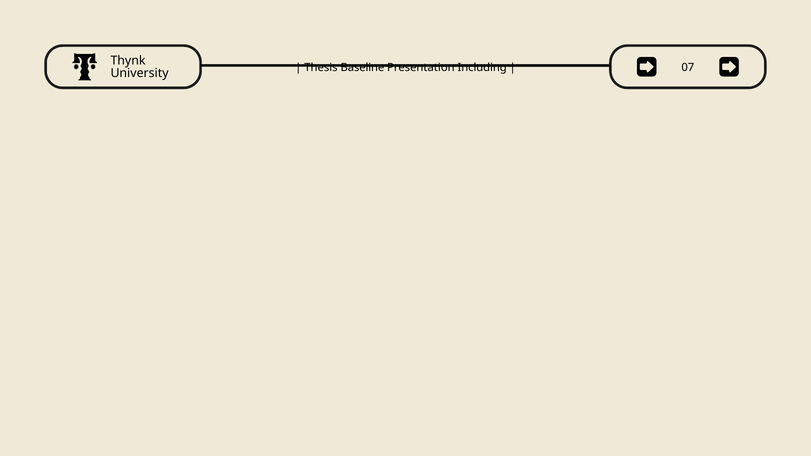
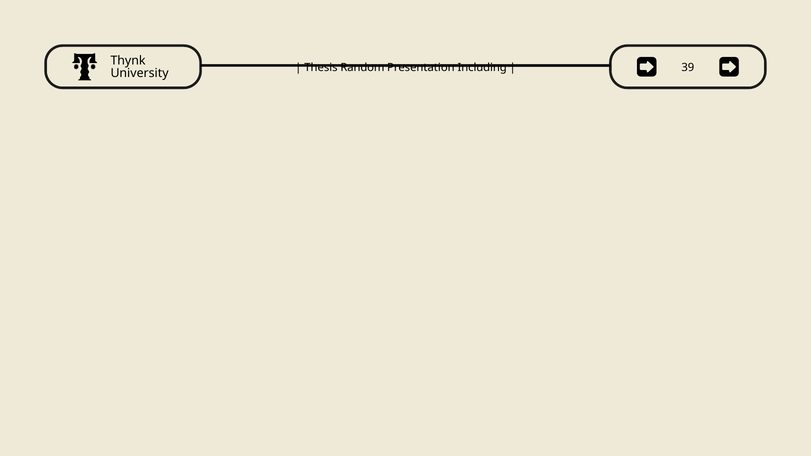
Baseline: Baseline -> Random (362, 68)
07: 07 -> 39 (688, 68)
